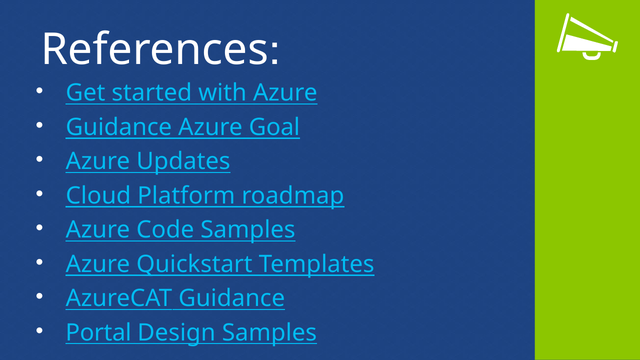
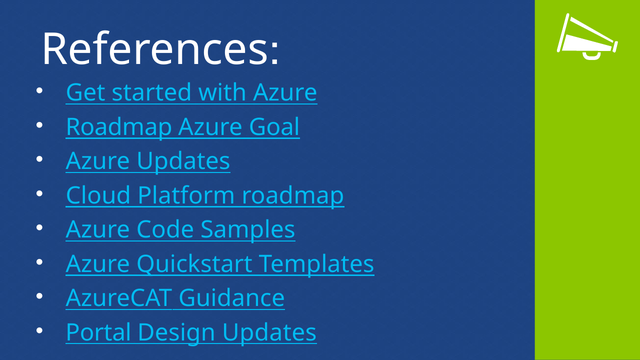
Guidance: Guidance -> Roadmap (119, 127)
Design Samples: Samples -> Updates (269, 333)
